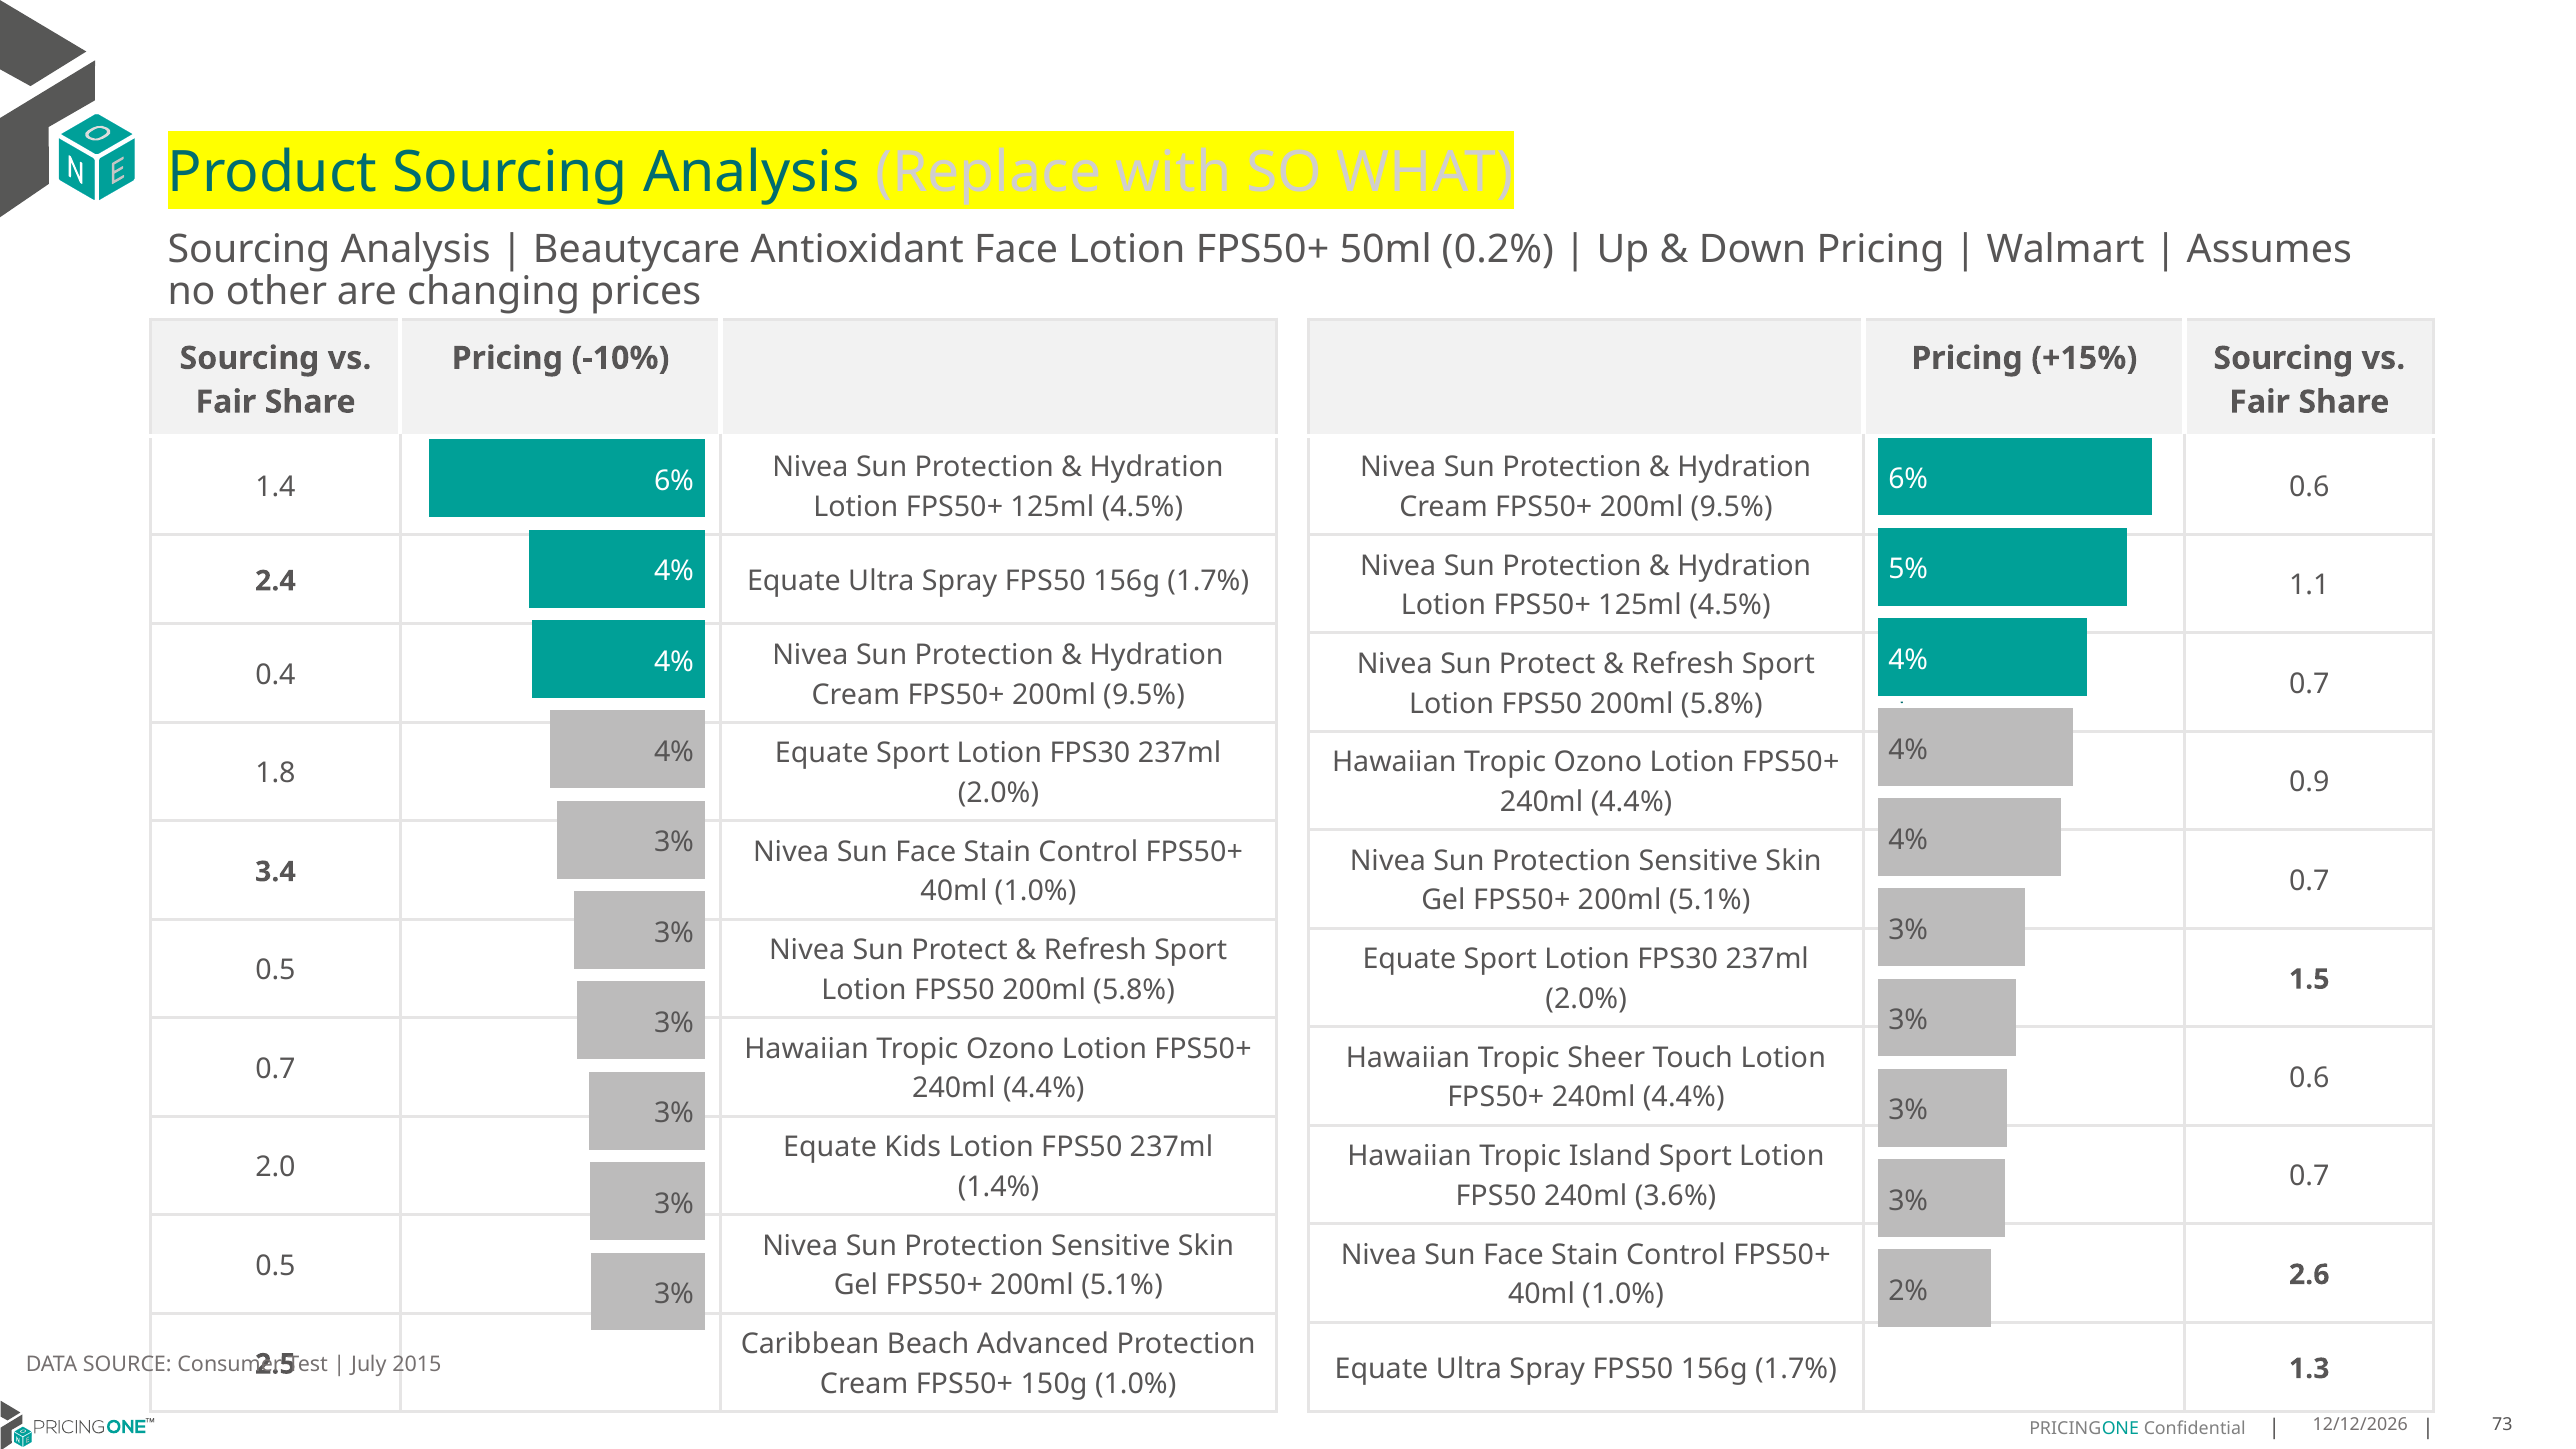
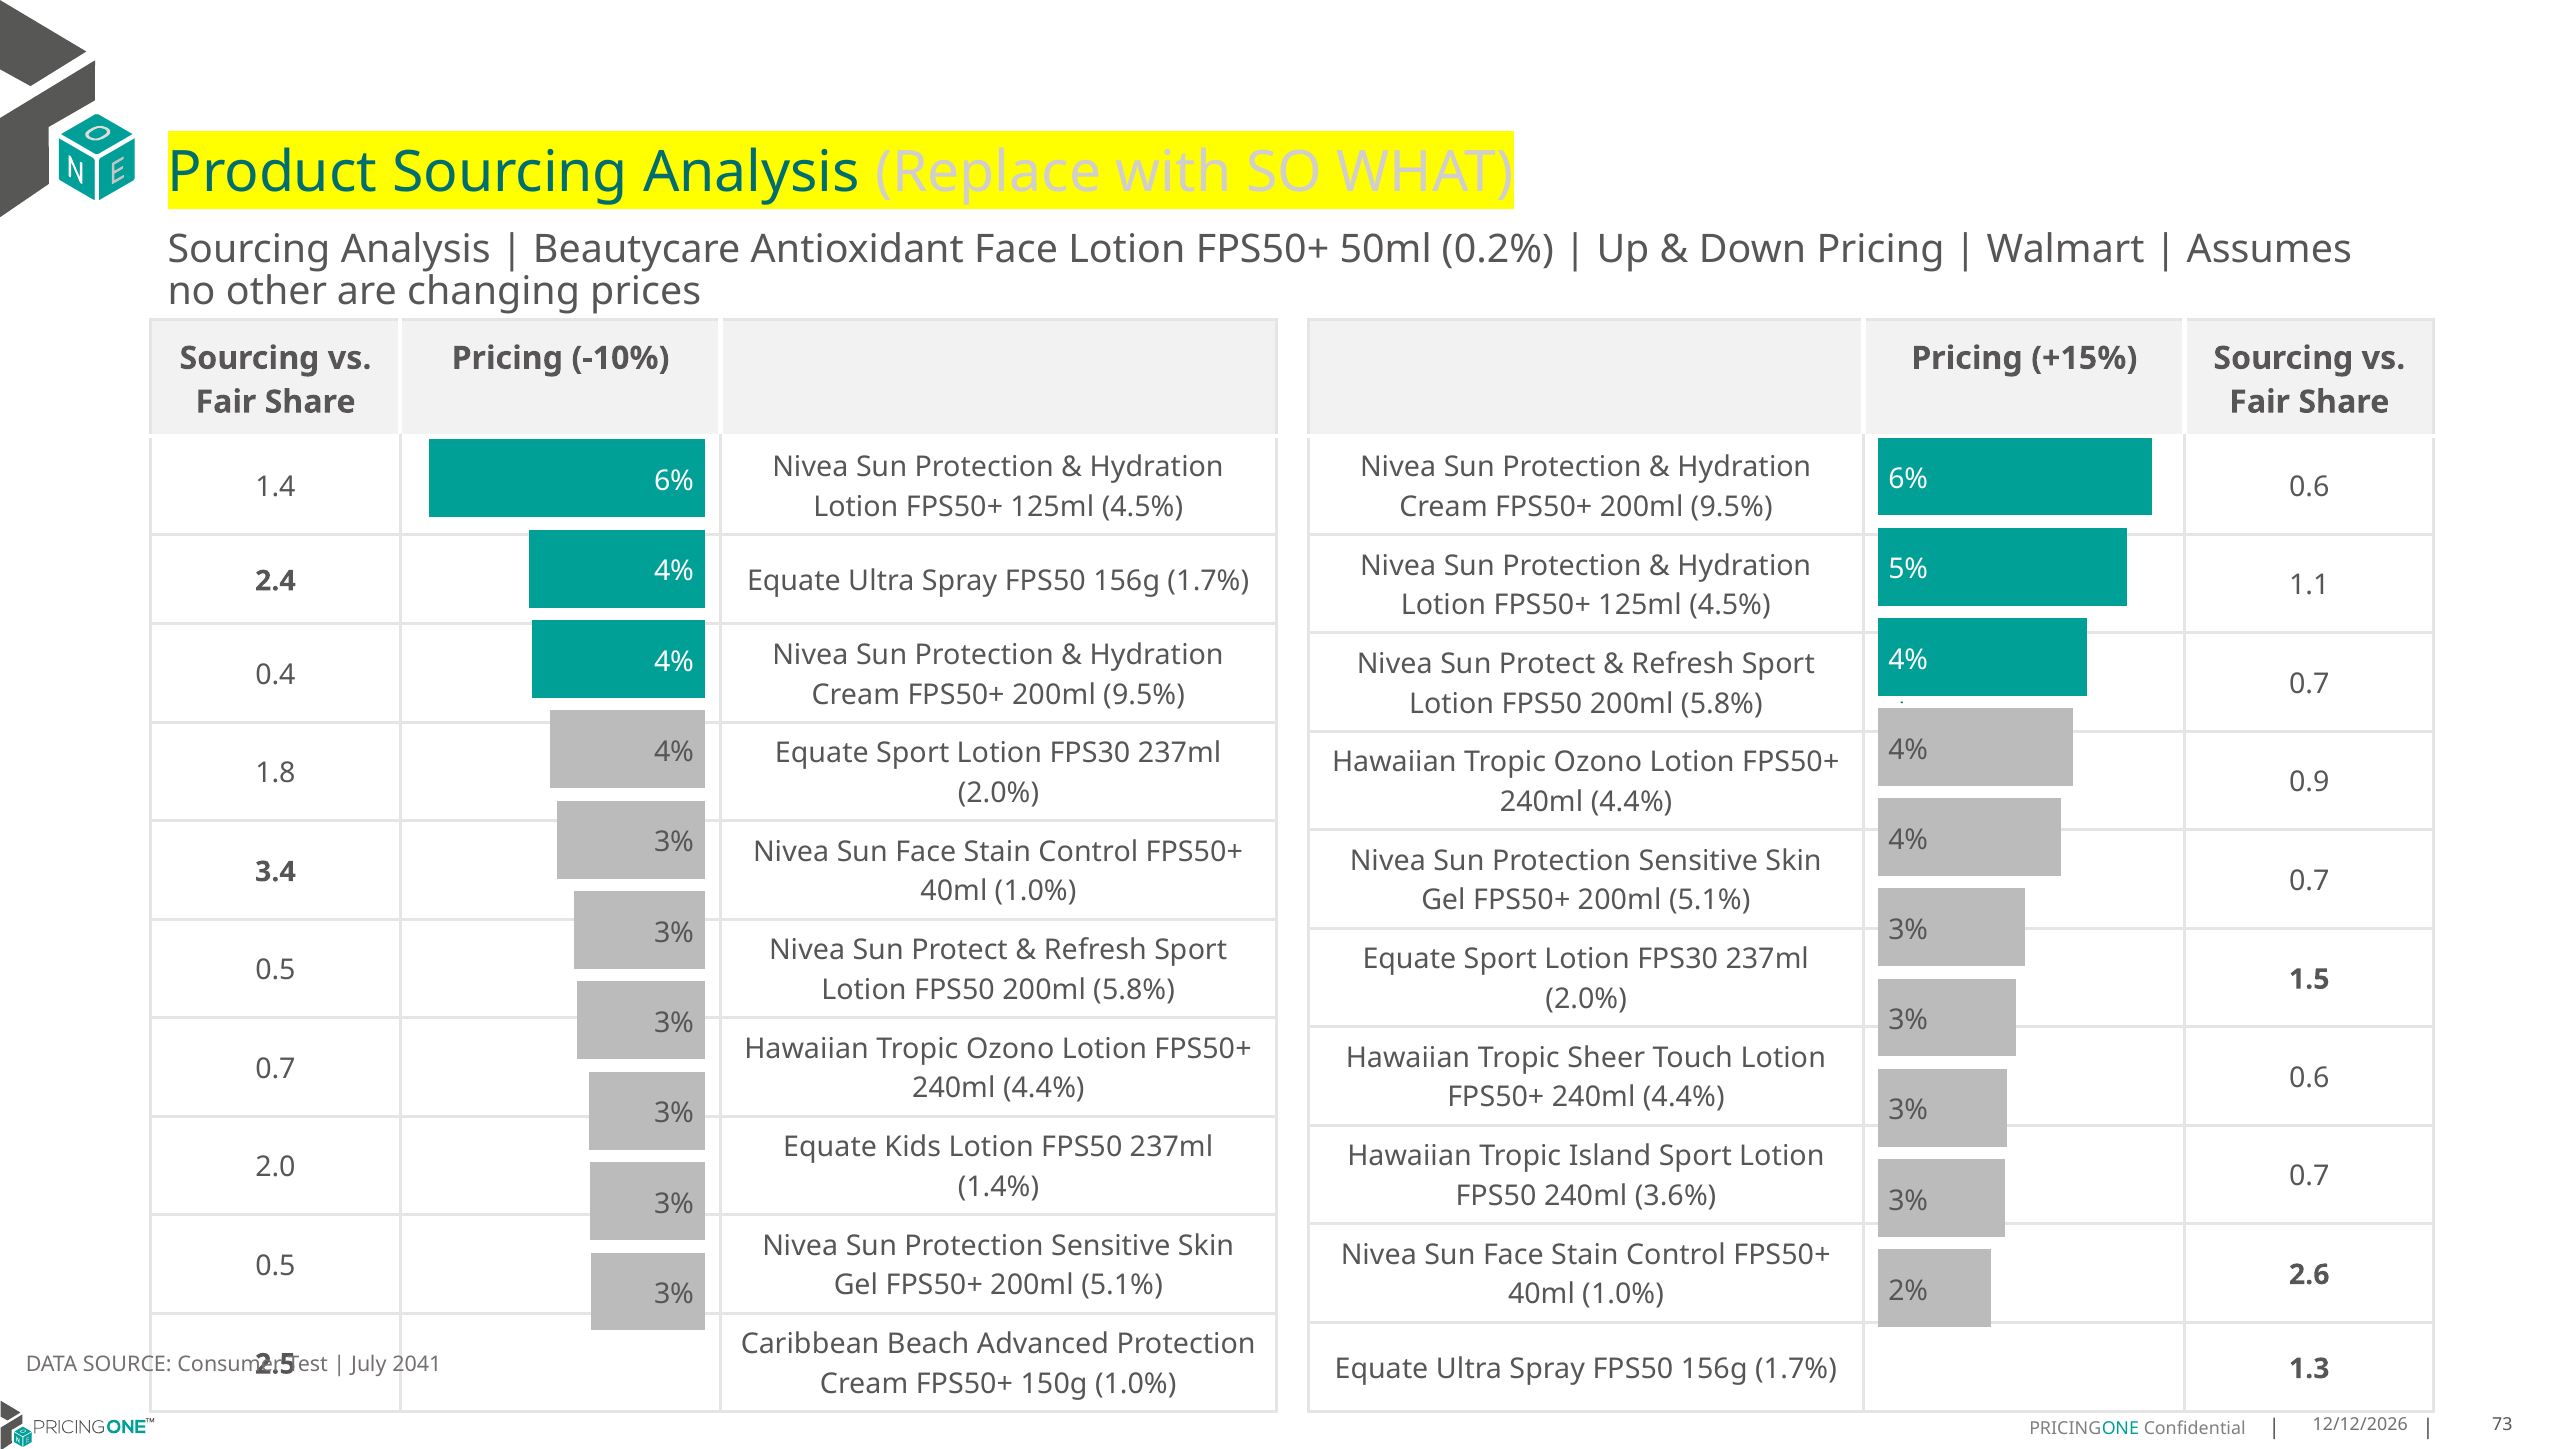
2015: 2015 -> 2041 (417, 1365)
